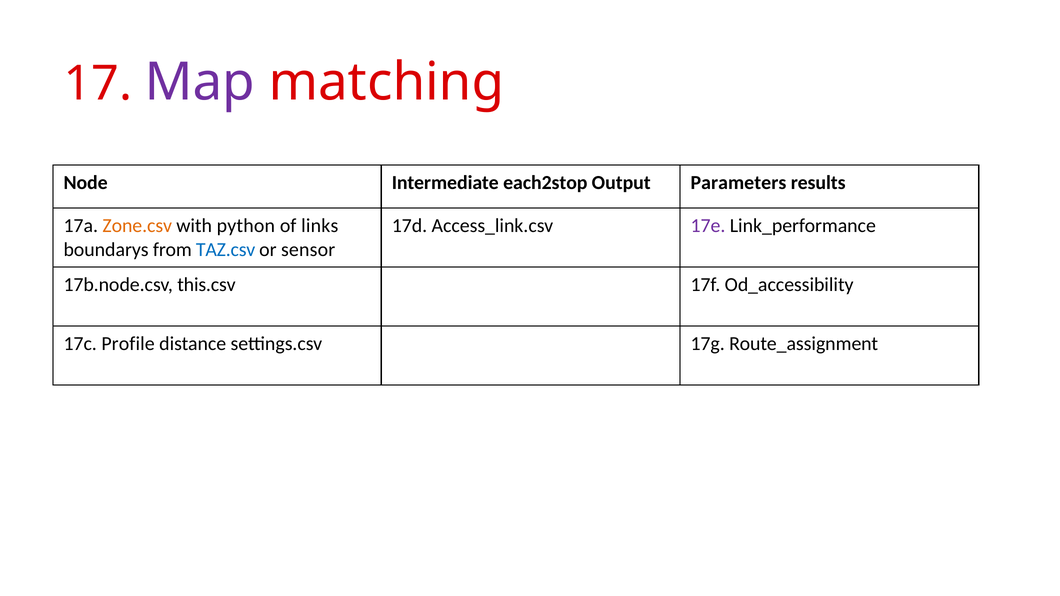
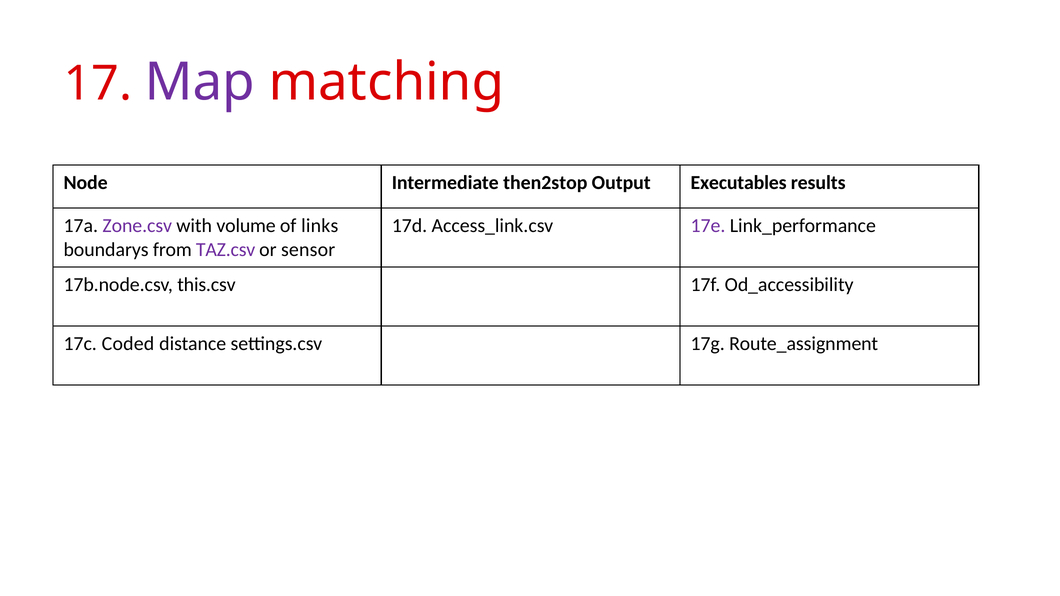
each2stop: each2stop -> then2stop (545, 183)
Parameters: Parameters -> Executables (739, 183)
Zone.csv colour: orange -> purple (137, 226)
python: python -> volume (246, 226)
TAZ.csv colour: blue -> purple (226, 250)
Profile: Profile -> Coded (128, 344)
